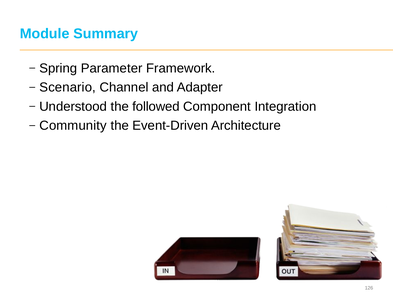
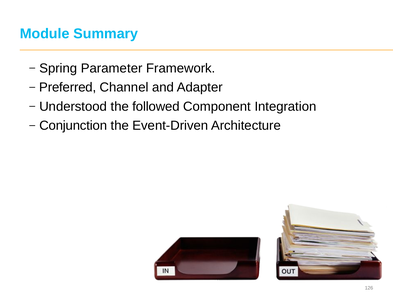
Scenario: Scenario -> Preferred (68, 87)
Community: Community -> Conjunction (73, 126)
